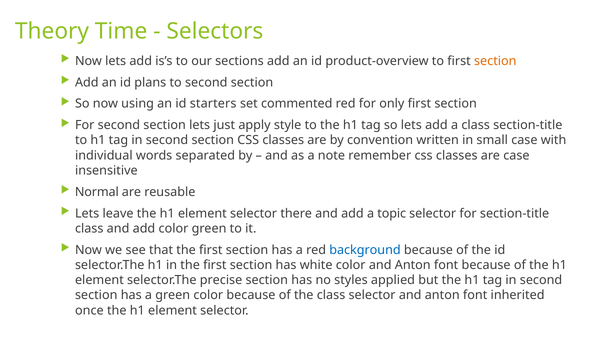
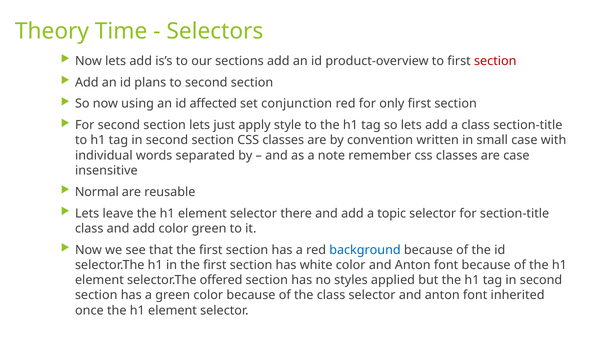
section colour: orange -> red (495, 61)
starters: starters -> affected (213, 104)
commented: commented -> conjunction (297, 104)
precise: precise -> offered (221, 280)
